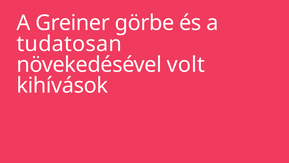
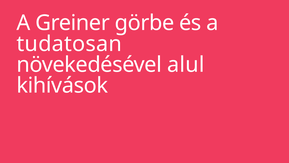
volt: volt -> alul (186, 65)
